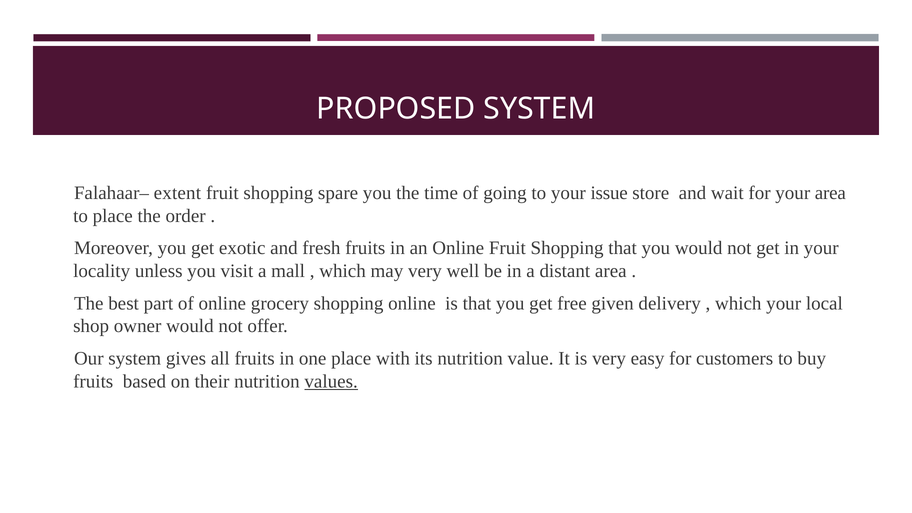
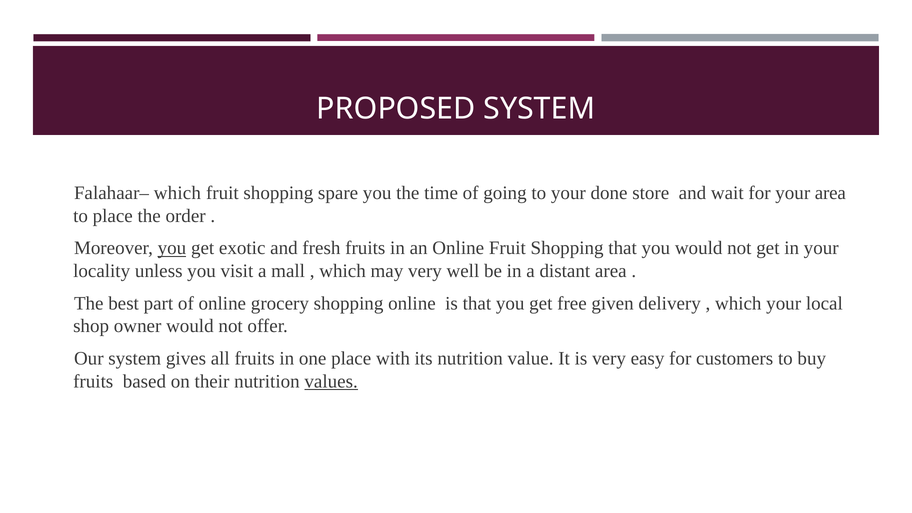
extent: extent -> which (177, 193)
issue: issue -> done (609, 193)
you underline: none -> present (172, 248)
